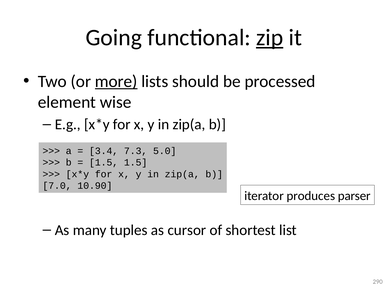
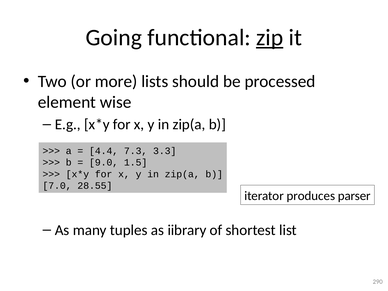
more underline: present -> none (116, 81)
3.4: 3.4 -> 4.4 (104, 151)
5.0: 5.0 -> 3.3 (165, 151)
1.5: 1.5 -> 9.0 (104, 162)
10.90: 10.90 -> 28.55 (95, 186)
cursor: cursor -> iibrary (187, 230)
